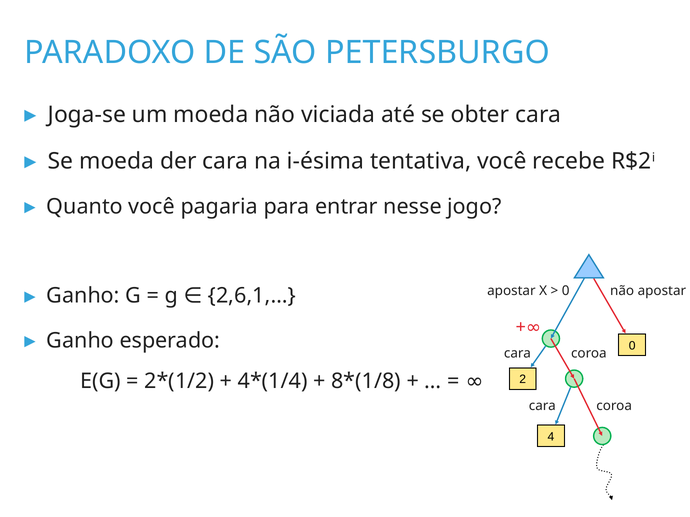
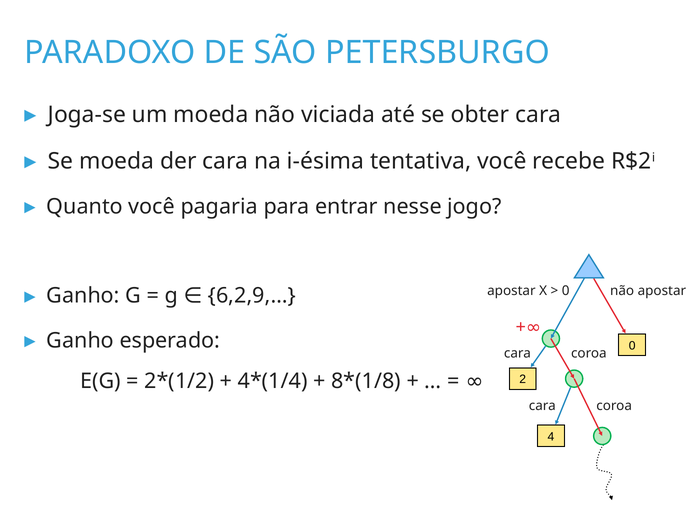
2,6,1,…: 2,6,1,… -> 6,2,9,… (252, 296)
